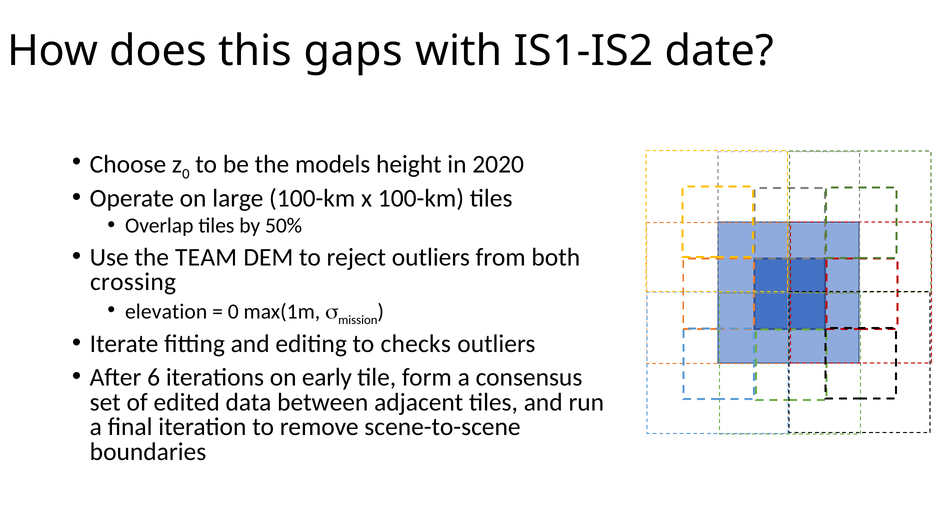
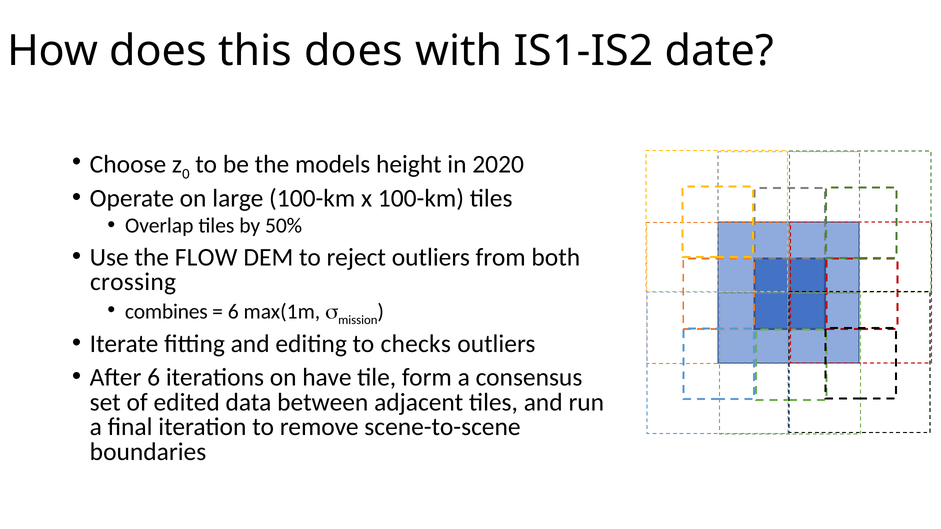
this gaps: gaps -> does (353, 51)
TEAM: TEAM -> FLOW (206, 257)
elevation: elevation -> combines (166, 312)
0: 0 -> 6 (233, 312)
early: early -> have (327, 378)
